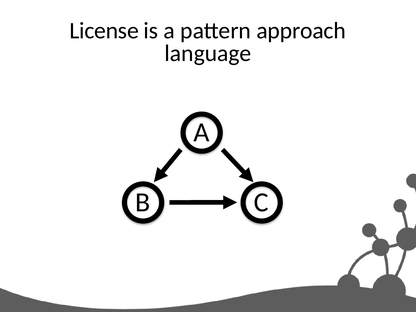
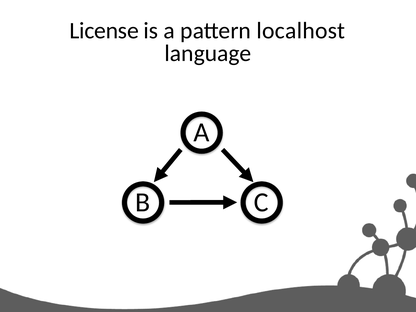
approach: approach -> localhost (301, 31)
